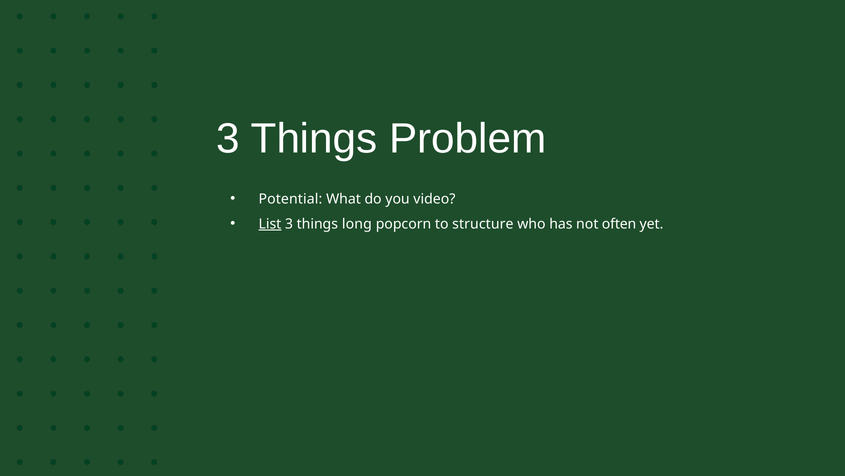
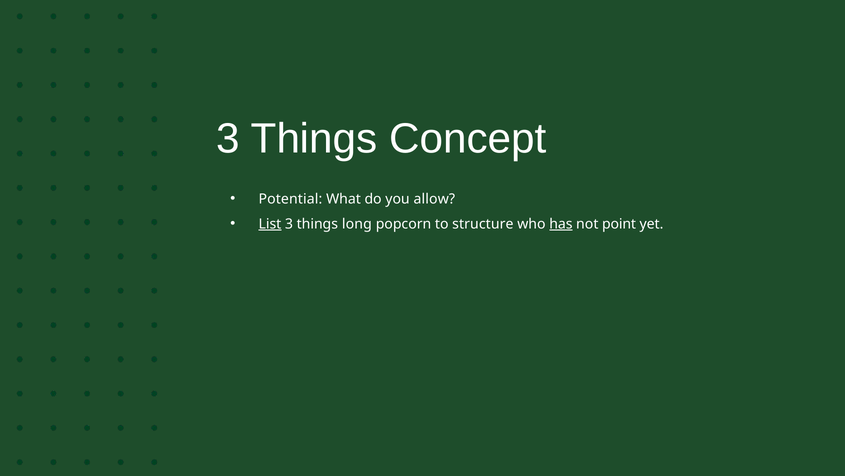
Problem: Problem -> Concept (468, 139)
video: video -> allow (434, 199)
has underline: none -> present (561, 224)
often: often -> point (619, 224)
